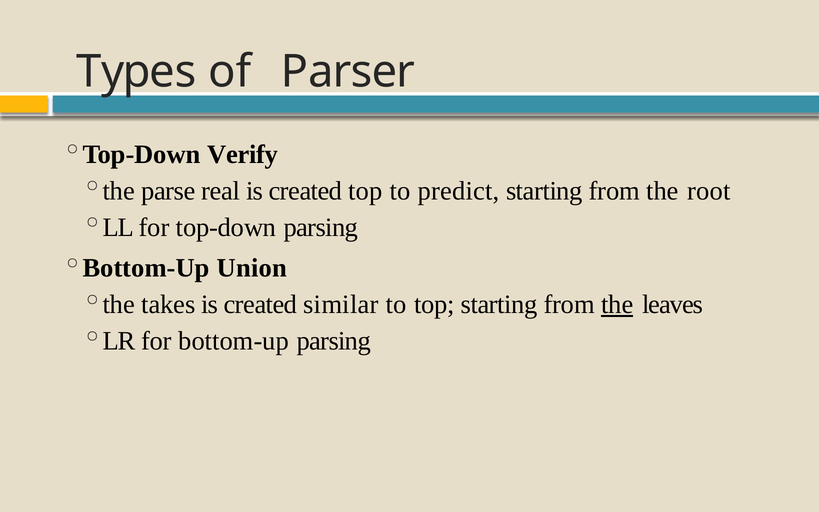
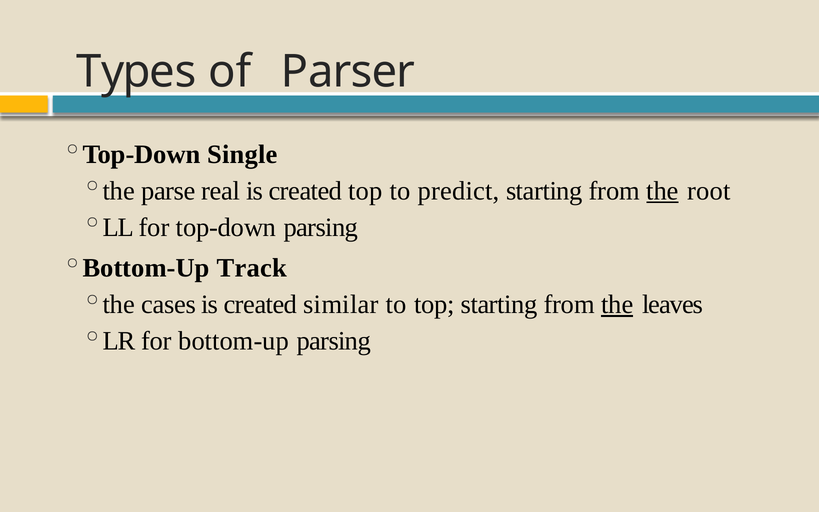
Verify: Verify -> Single (242, 154)
the underline: none -> present (662, 191)
Union: Union -> Track (252, 268)
takes: takes -> cases (169, 304)
